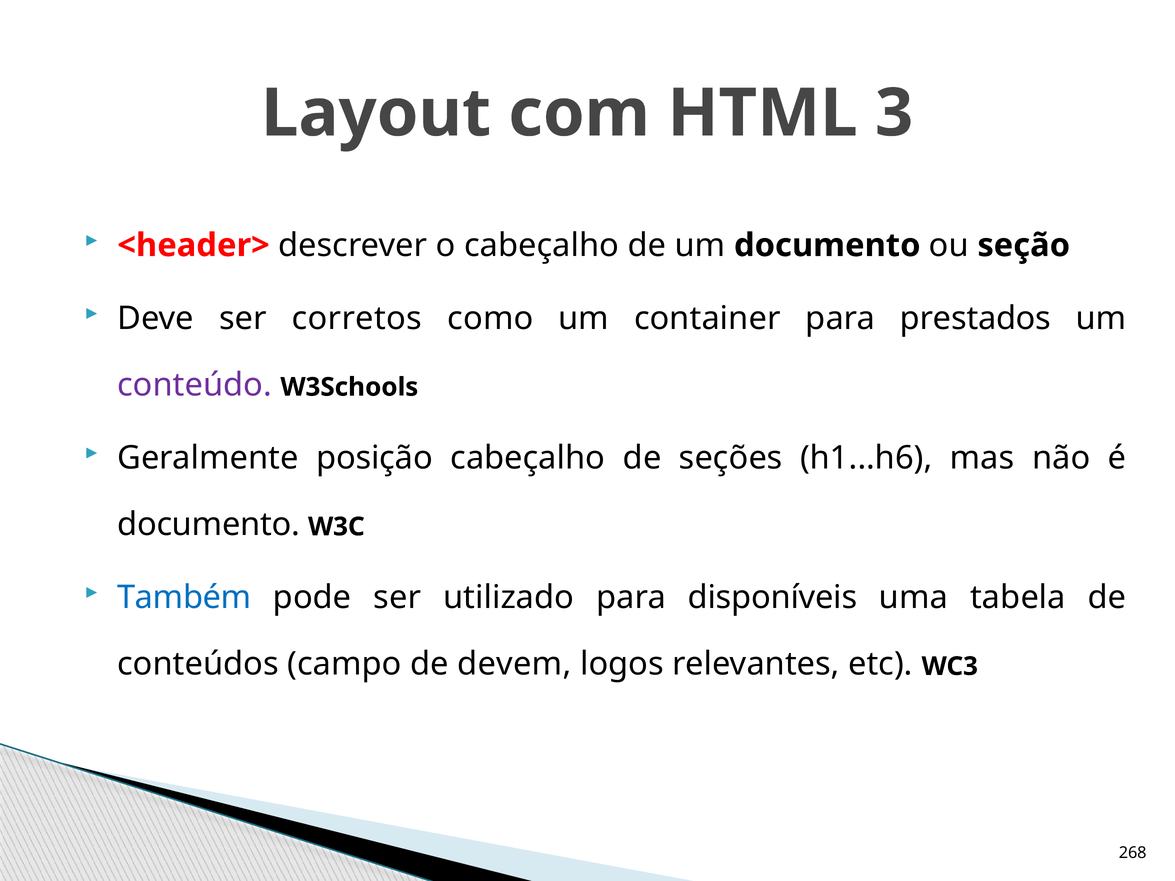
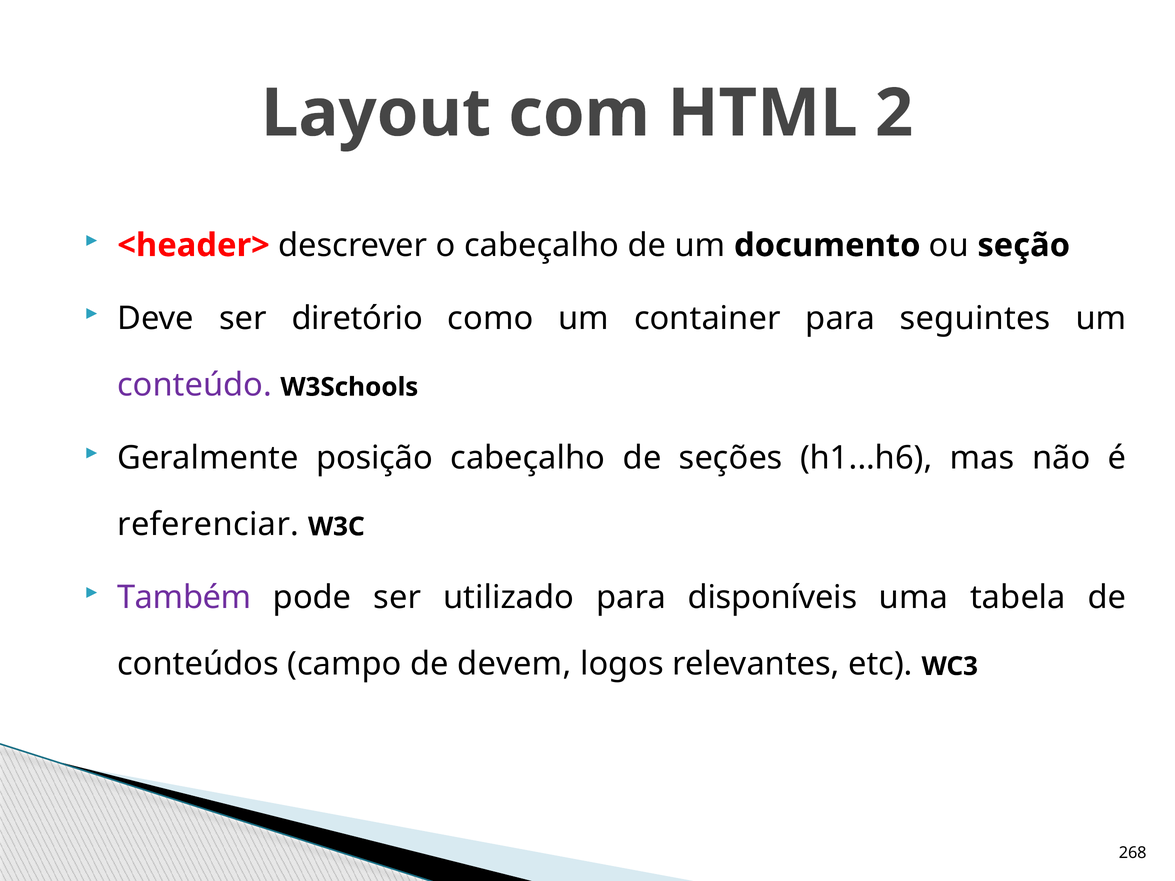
3: 3 -> 2 (894, 113)
corretos: corretos -> diretório (357, 318)
prestados: prestados -> seguintes (975, 318)
documento: documento -> referenciar (208, 525)
Também colour: blue -> purple (184, 598)
